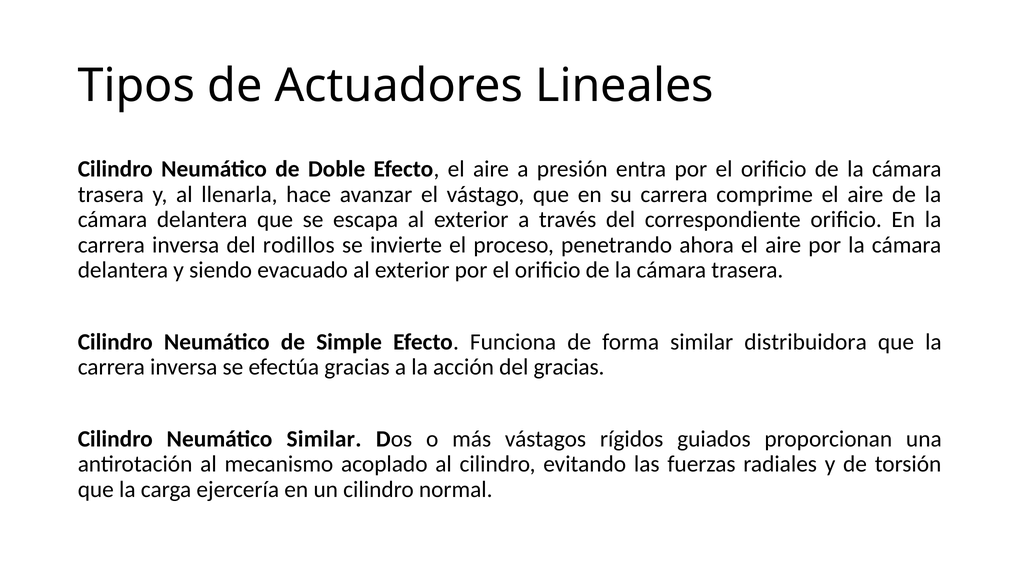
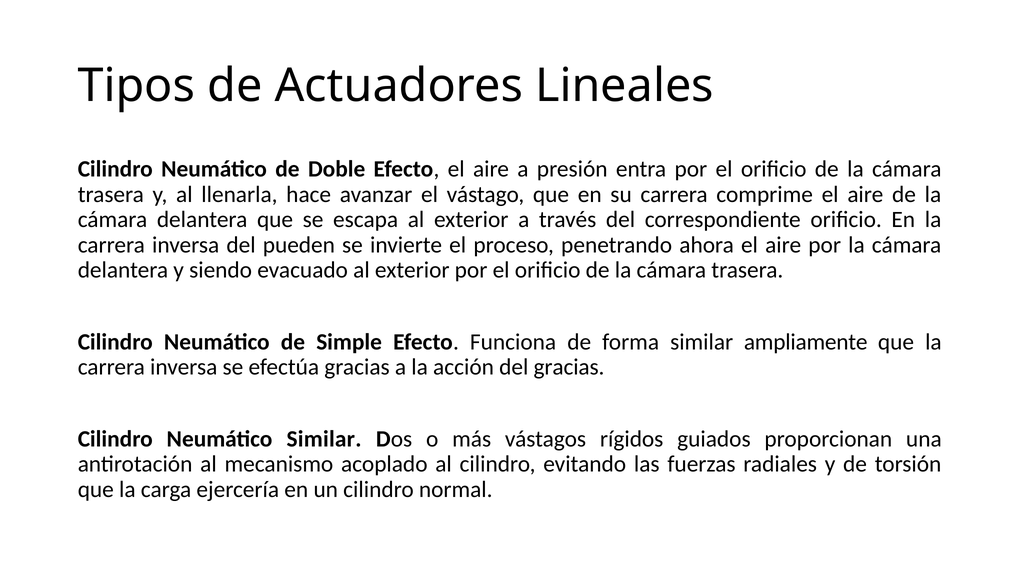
rodillos: rodillos -> pueden (299, 245)
distribuidora: distribuidora -> ampliamente (806, 342)
